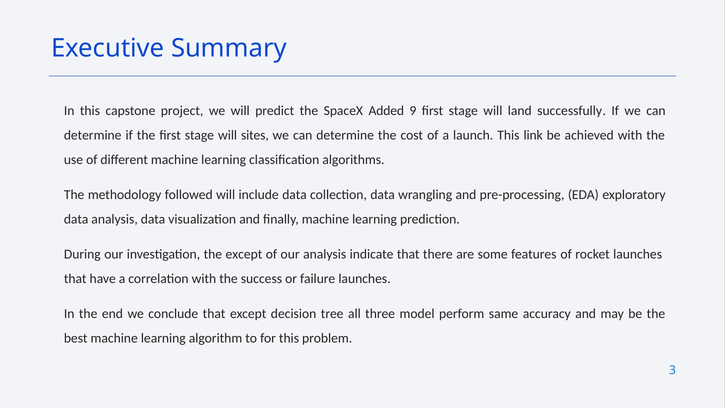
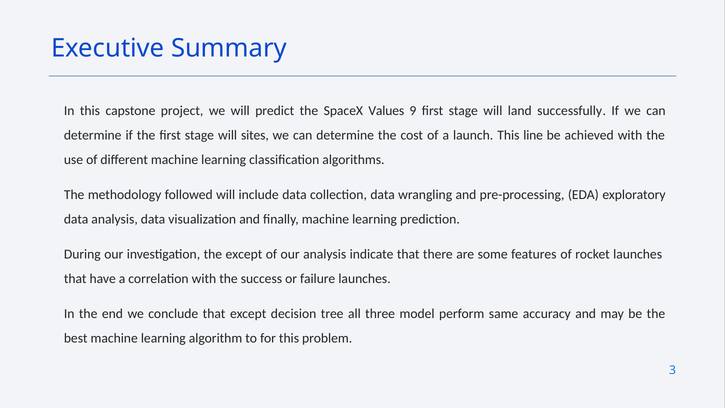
Added: Added -> Values (386, 111)
link: link -> line (533, 135)
